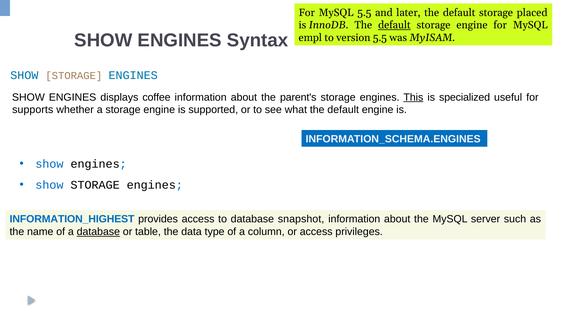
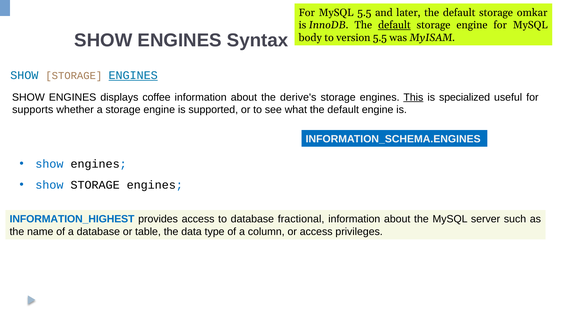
placed: placed -> omkar (532, 13)
empl: empl -> body (310, 38)
ENGINES underline: none -> present (133, 76)
parent's: parent's -> derive's (298, 97)
snapshot: snapshot -> fractional (301, 220)
database underline: present -> none (98, 232)
